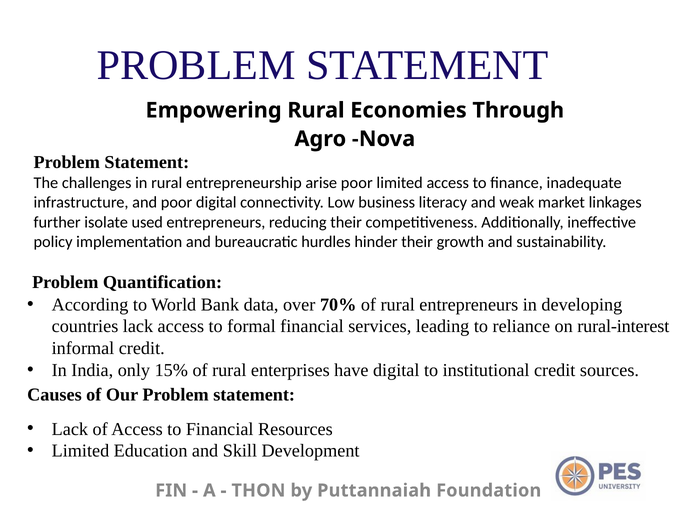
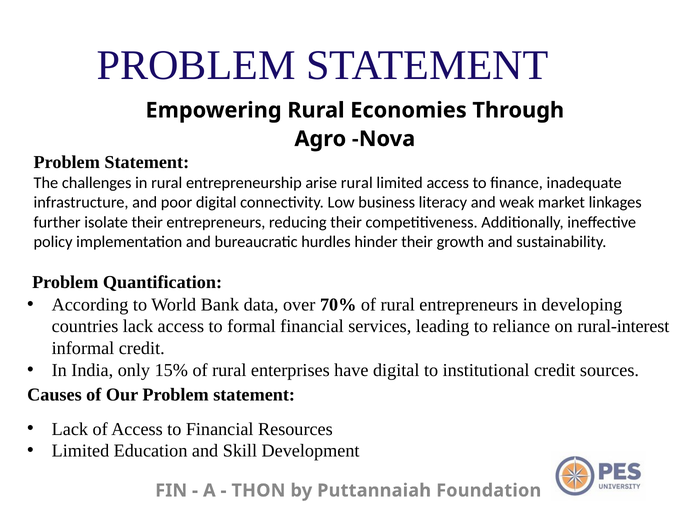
arise poor: poor -> rural (357, 183)
isolate used: used -> their (147, 222)
